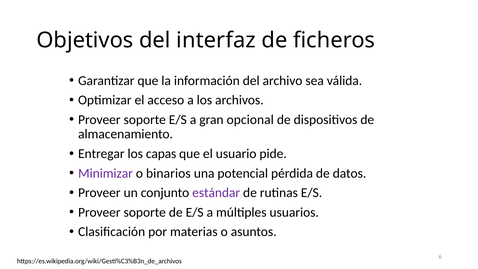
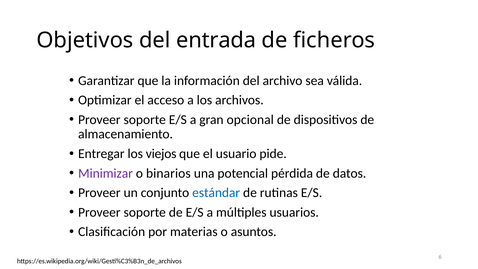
interfaz: interfaz -> entrada (216, 40)
capas: capas -> viejos (161, 154)
estándar colour: purple -> blue (216, 193)
